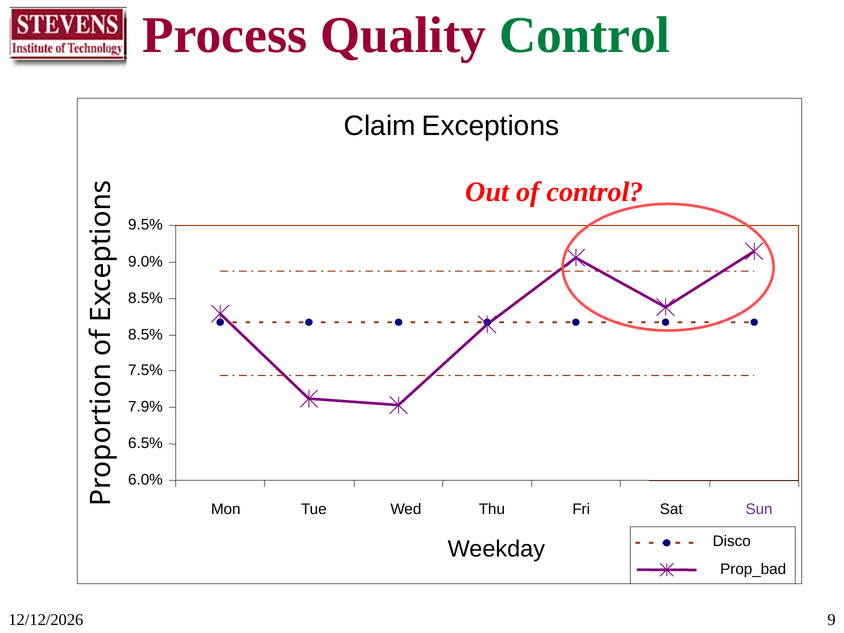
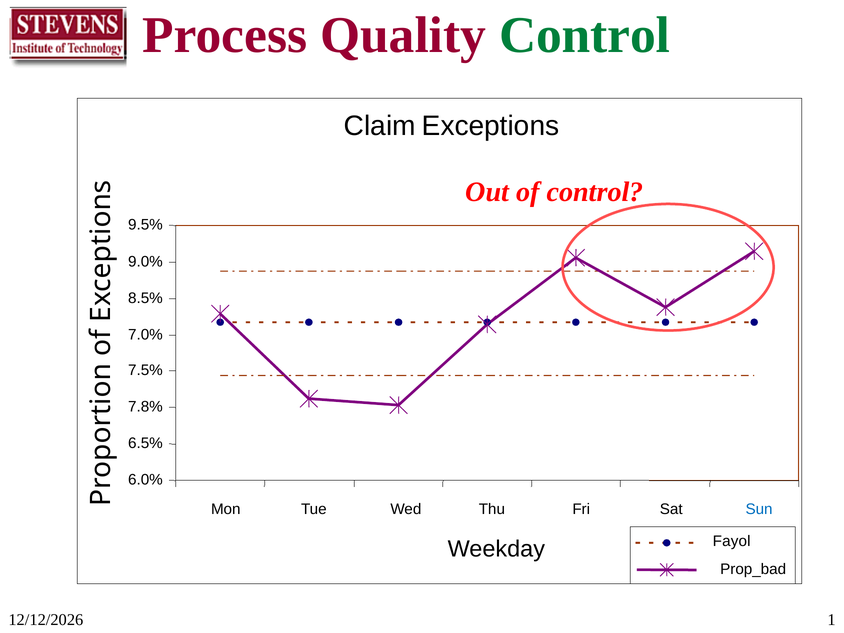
8.5%: 8.5% -> 7.0% (145, 335)
7.9%: 7.9% -> 7.8% (145, 407)
Sun colour: purple -> blue (759, 509)
Disco: Disco -> Fayol (732, 541)
9: 9 -> 1 (831, 620)
